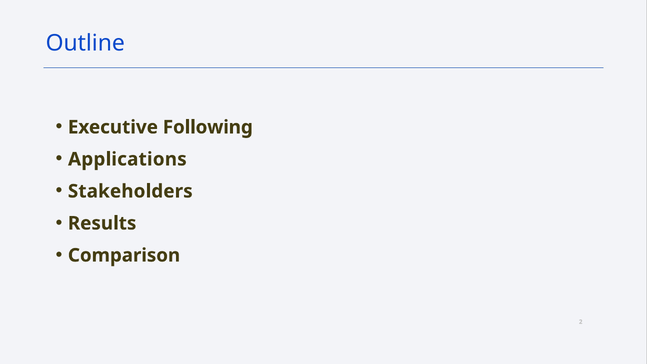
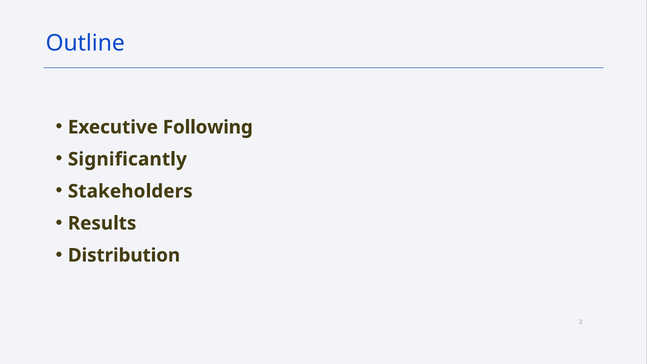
Applications: Applications -> Significantly (127, 159)
Comparison: Comparison -> Distribution (124, 255)
